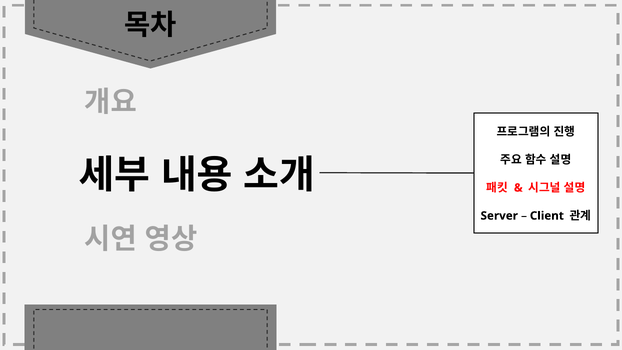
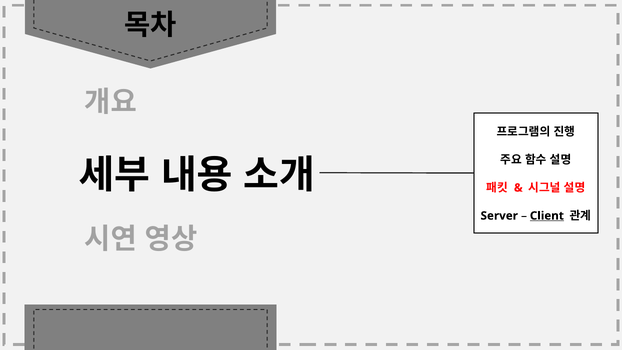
Client underline: none -> present (547, 216)
